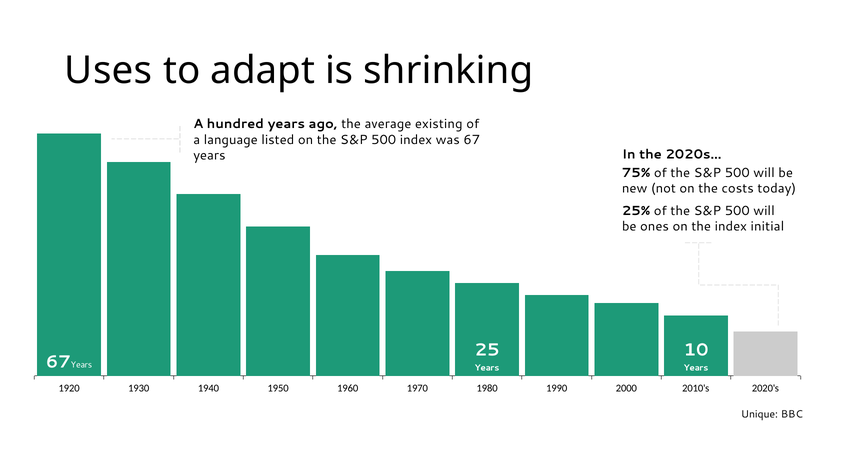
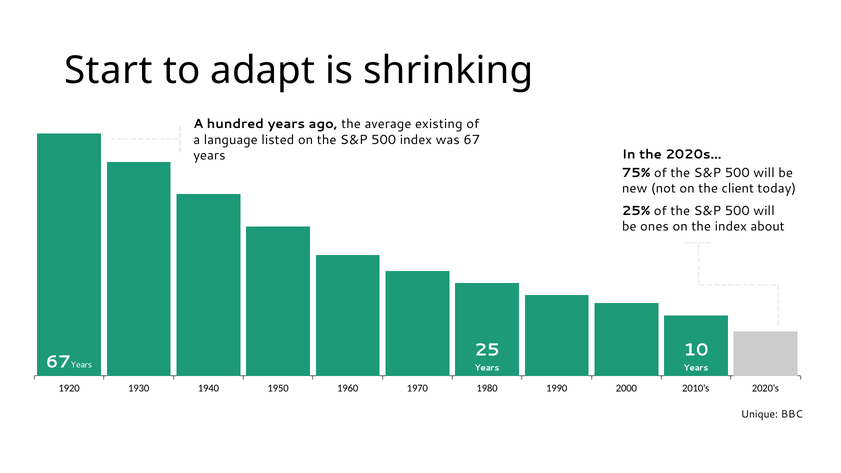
Uses: Uses -> Start (108, 71)
costs: costs -> client (738, 189)
initial: initial -> about (768, 227)
